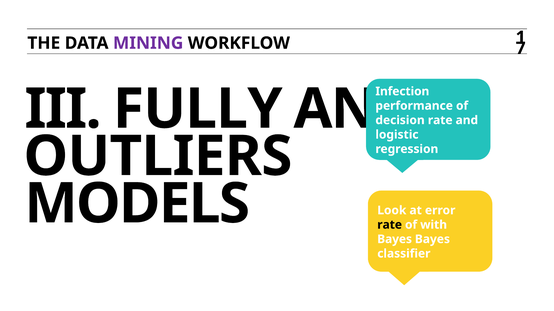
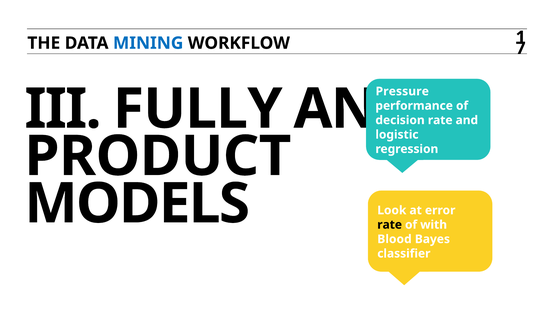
MINING colour: purple -> blue (148, 43)
Infection: Infection -> Pressure (402, 91)
OUTLIERS: OUTLIERS -> PRODUCT (158, 156)
Bayes: Bayes -> Blood (394, 239)
